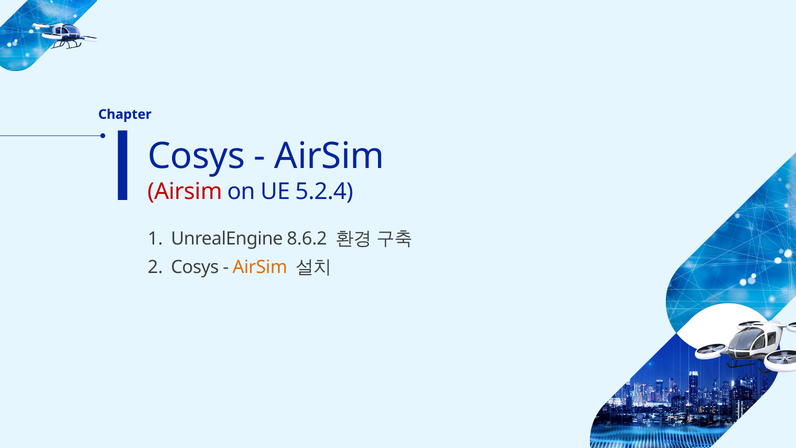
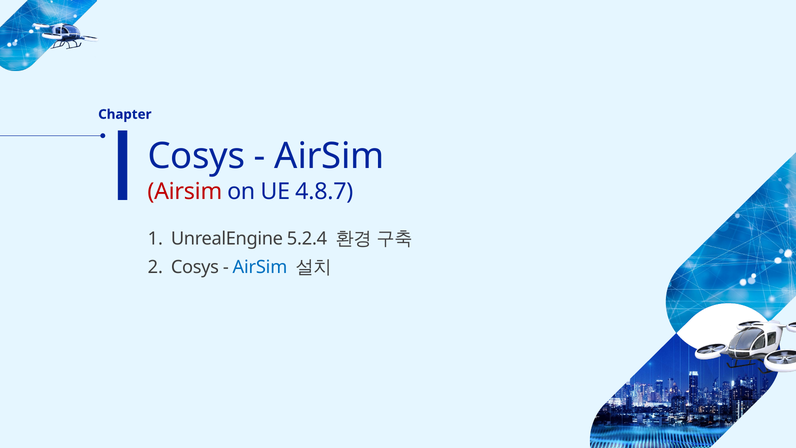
5.2.4: 5.2.4 -> 4.8.7 (324, 191)
8.6.2: 8.6.2 -> 5.2.4 (307, 238)
AirSim colour: orange -> blue (260, 267)
